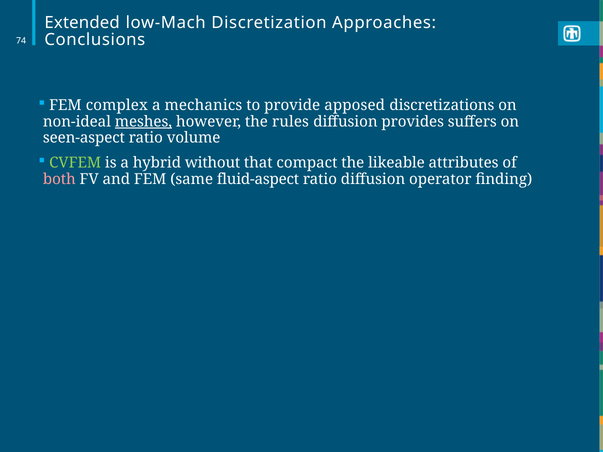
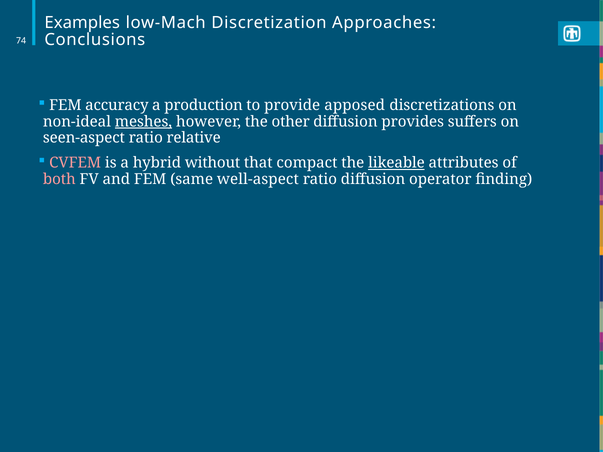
Extended: Extended -> Examples (82, 23)
complex: complex -> accuracy (117, 105)
mechanics: mechanics -> production (204, 105)
rules: rules -> other (291, 122)
volume: volume -> relative (194, 138)
CVFEM colour: light green -> pink (75, 163)
likeable underline: none -> present (397, 163)
fluid-aspect: fluid-aspect -> well-aspect (258, 179)
